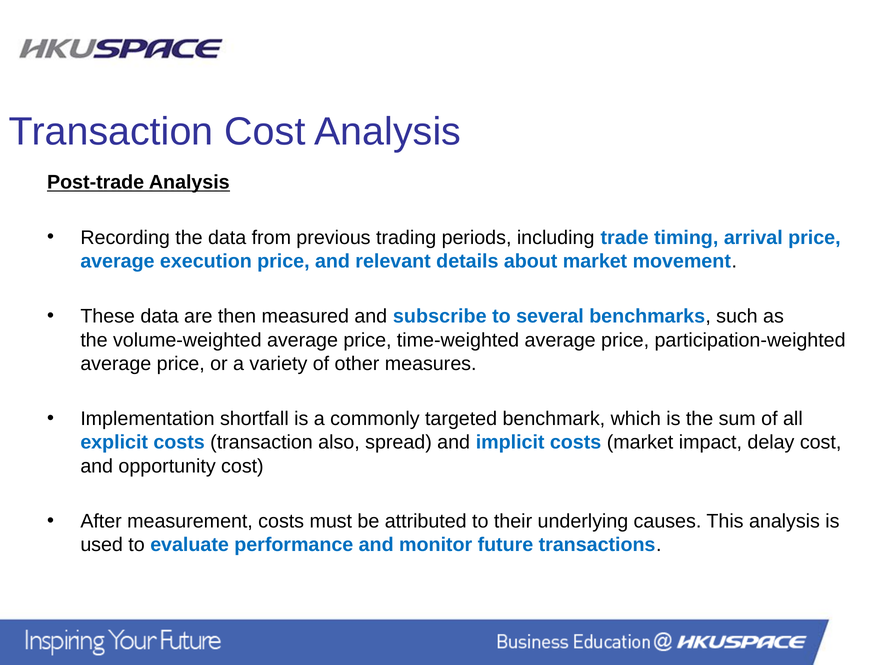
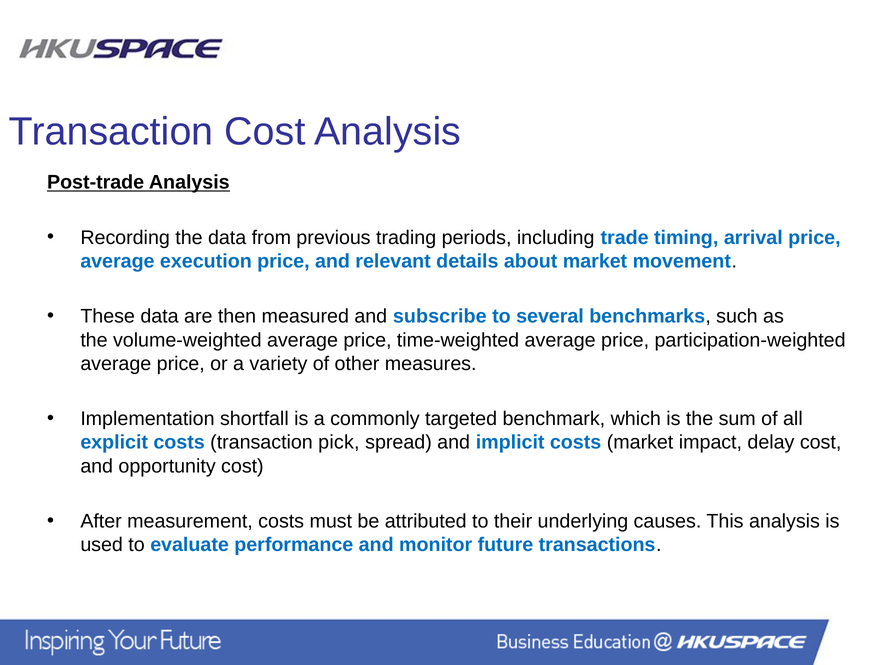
also: also -> pick (339, 443)
